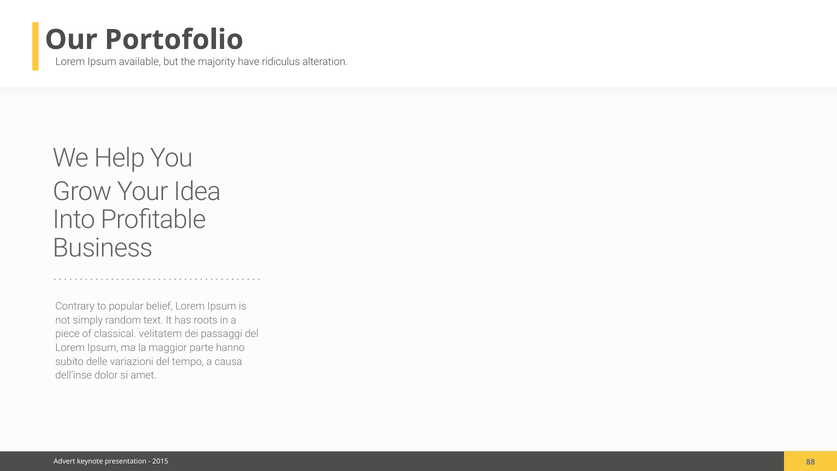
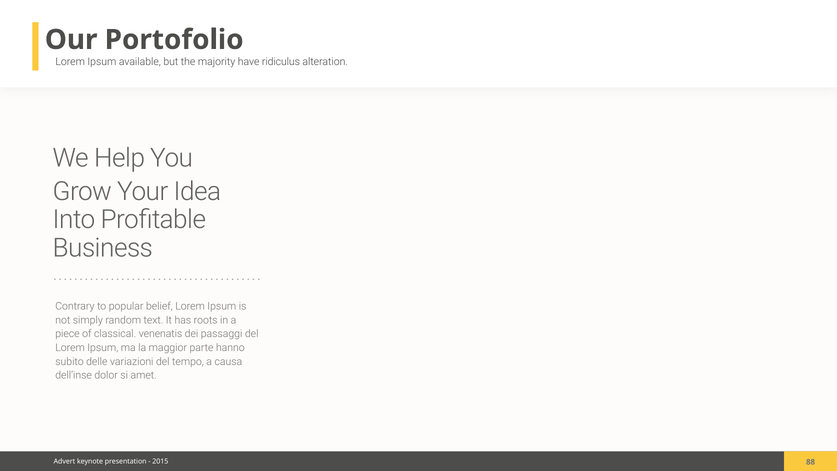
velitatem: velitatem -> venenatis (160, 334)
